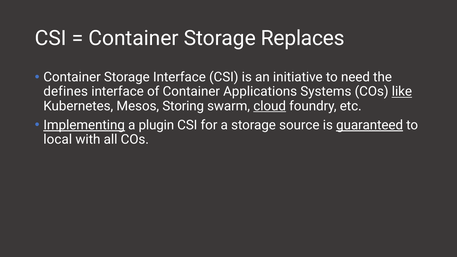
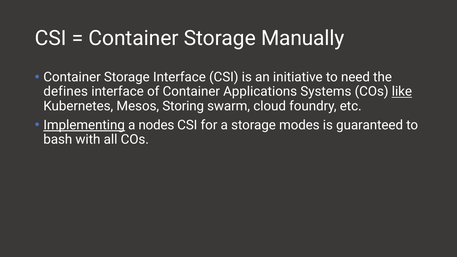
Replaces: Replaces -> Manually (303, 38)
cloud underline: present -> none (270, 106)
plugin: plugin -> nodes (156, 125)
source: source -> modes (299, 125)
guaranteed underline: present -> none (370, 125)
local: local -> bash (58, 139)
